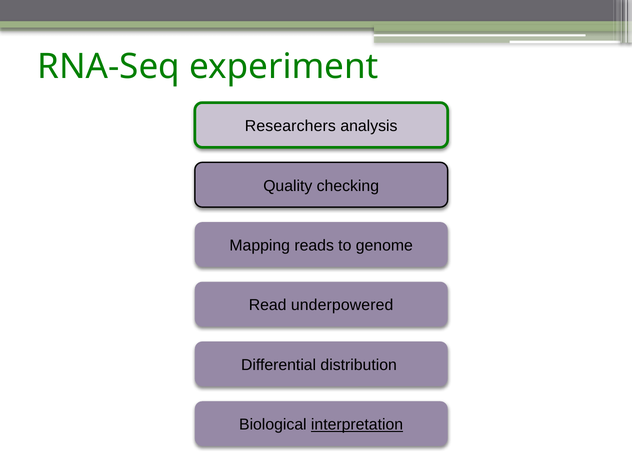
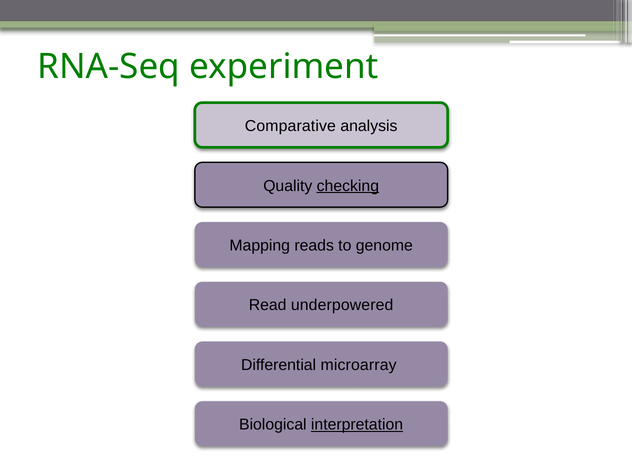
Researchers: Researchers -> Comparative (290, 126)
checking underline: none -> present (348, 186)
distribution: distribution -> microarray (359, 365)
